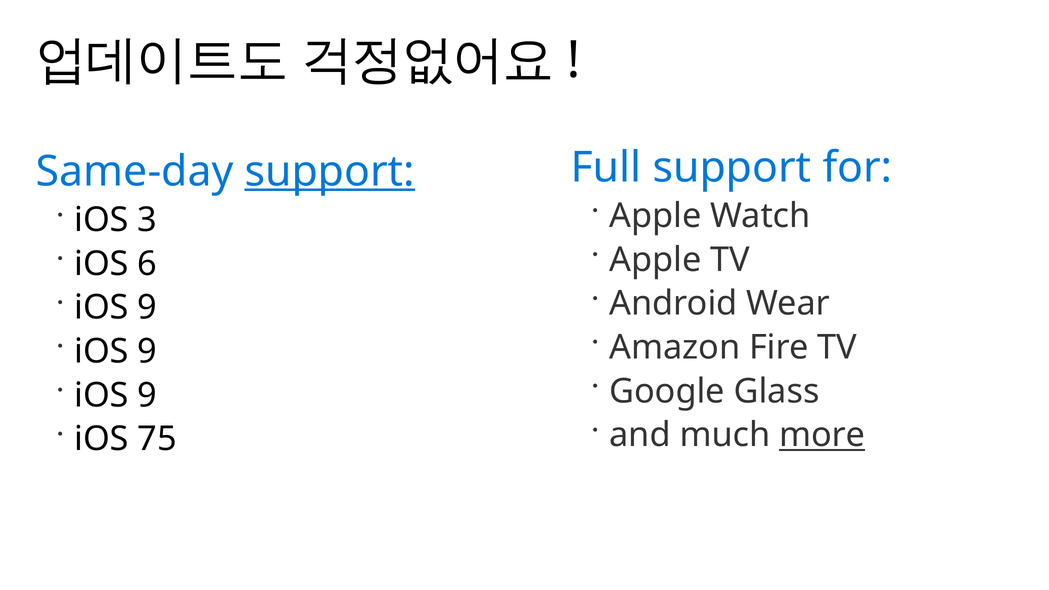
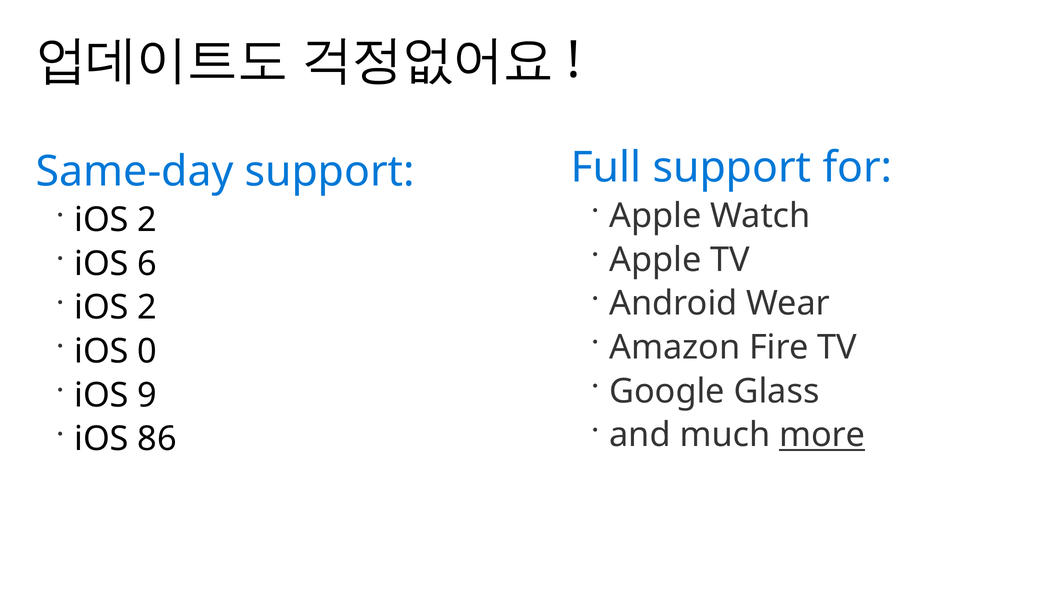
support underline: present -> none (330, 172)
3: 3 -> 2 (147, 220)
9: 9 -> 2 (147, 308)
9: 9 -> 0 (147, 352)
75: 75 -> 86 (157, 439)
